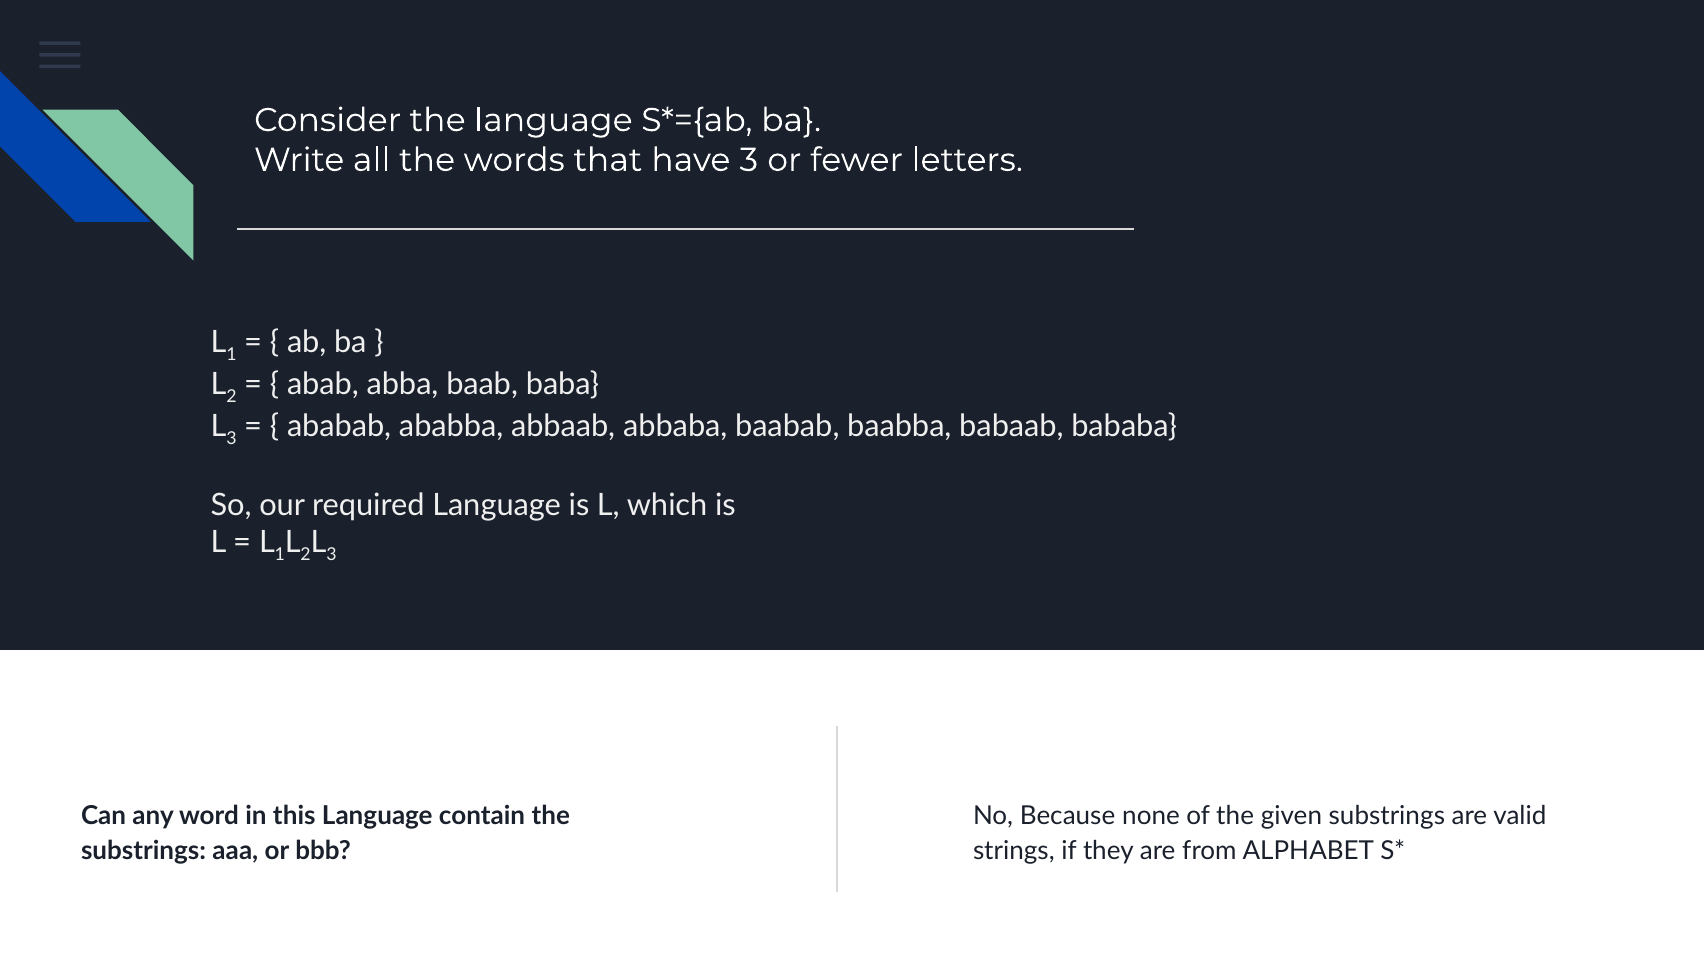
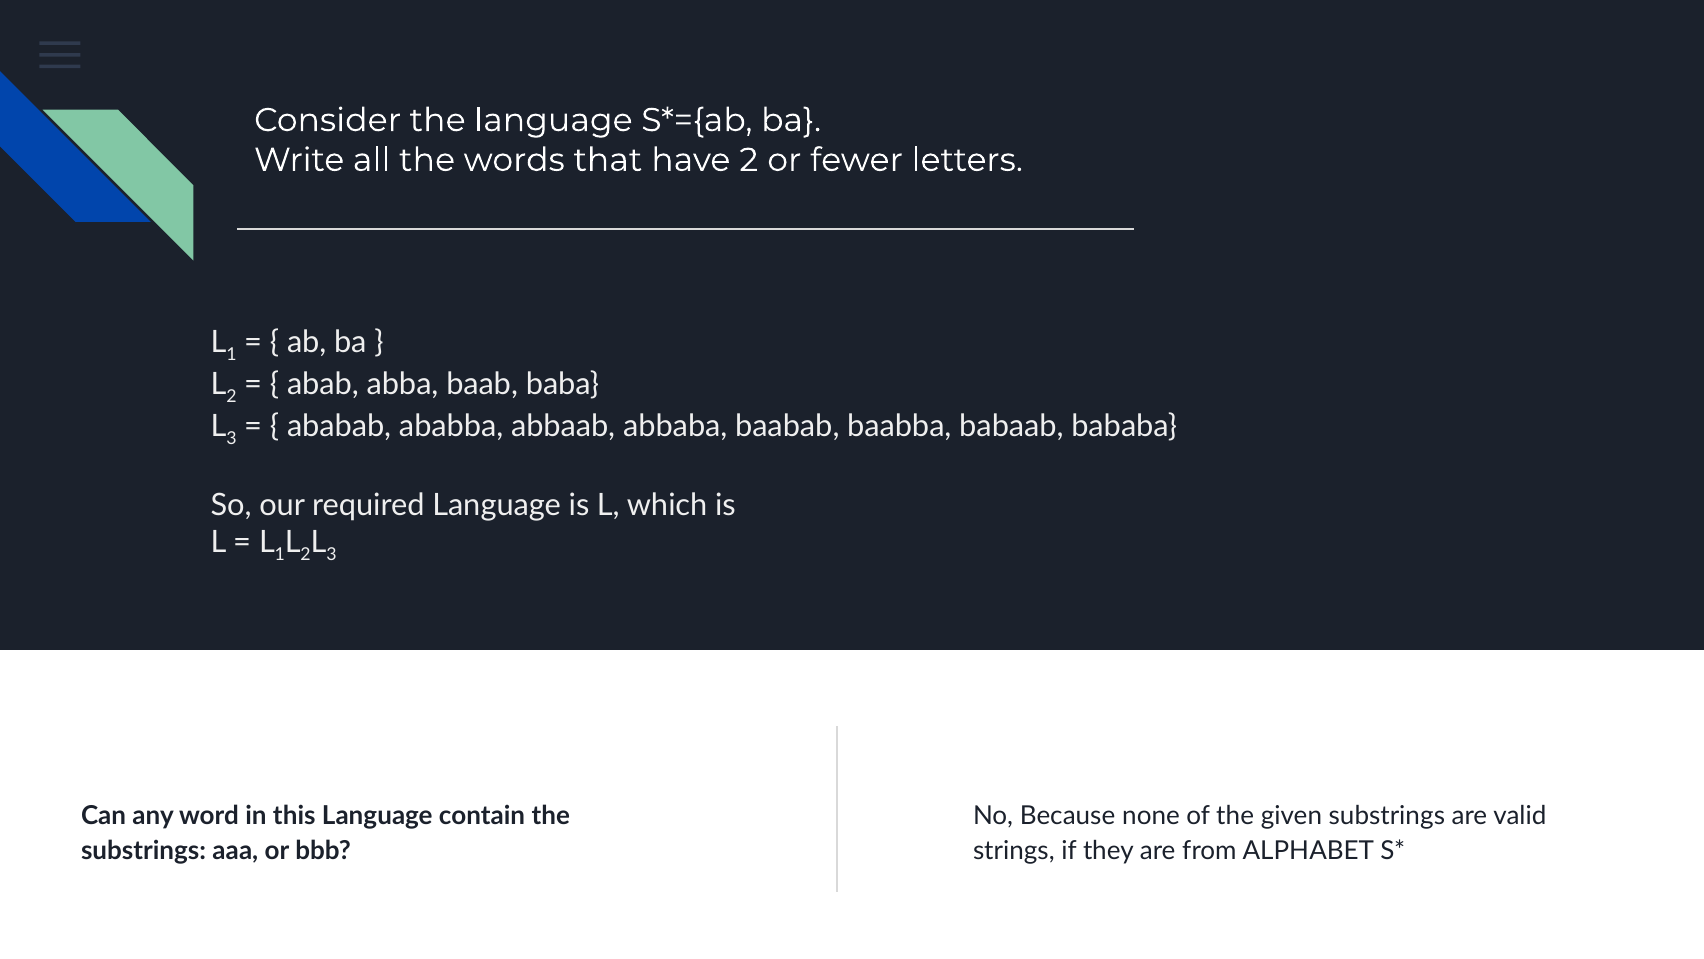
have 3: 3 -> 2 (749, 160)
